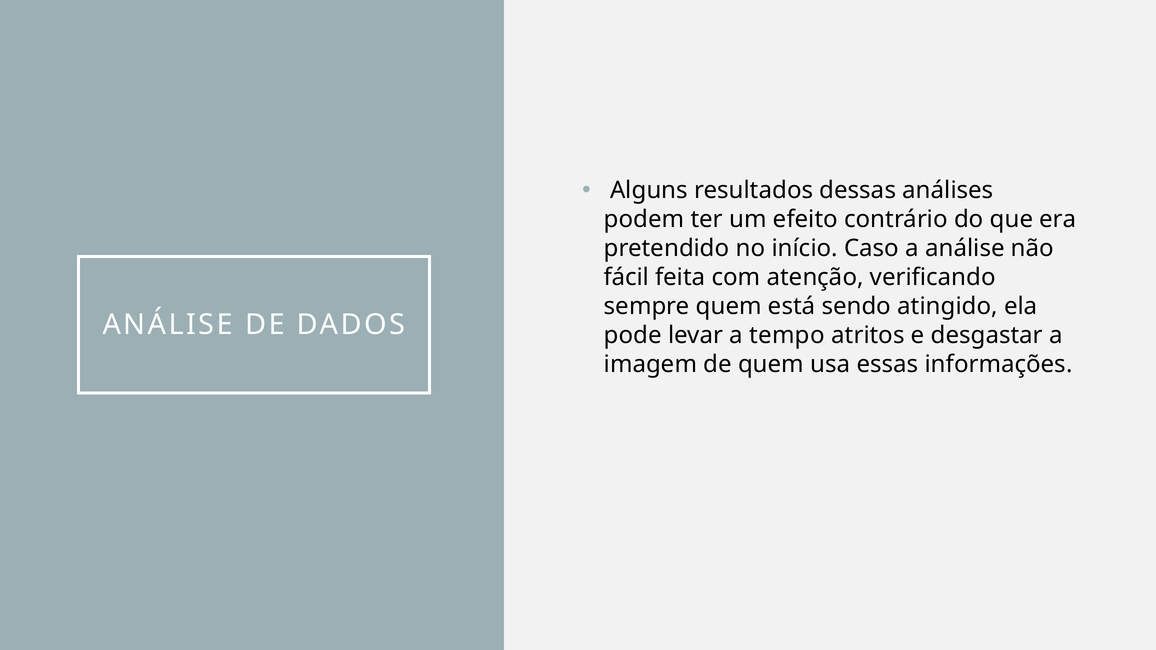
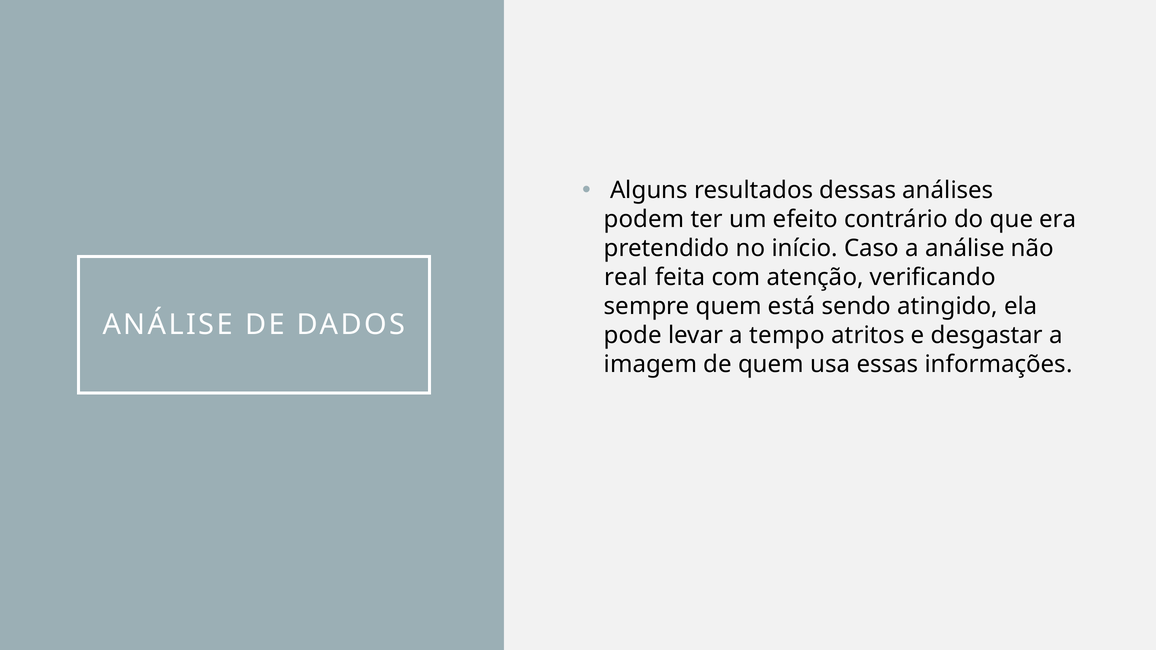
fácil: fácil -> real (626, 277)
